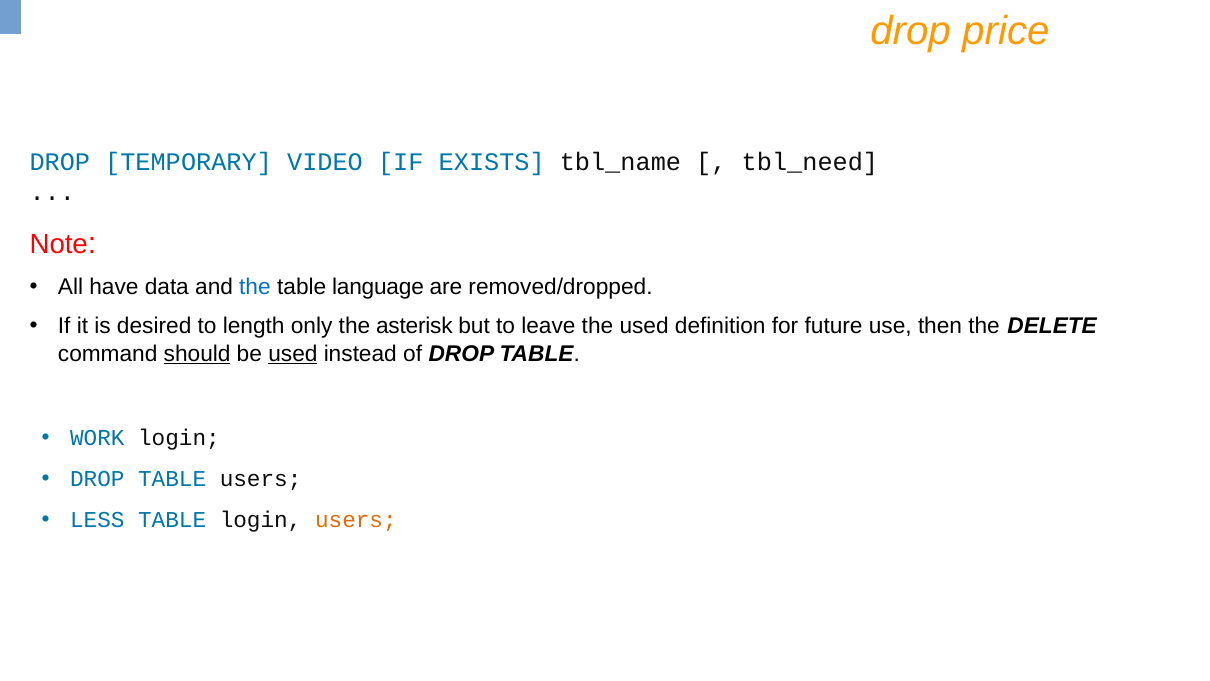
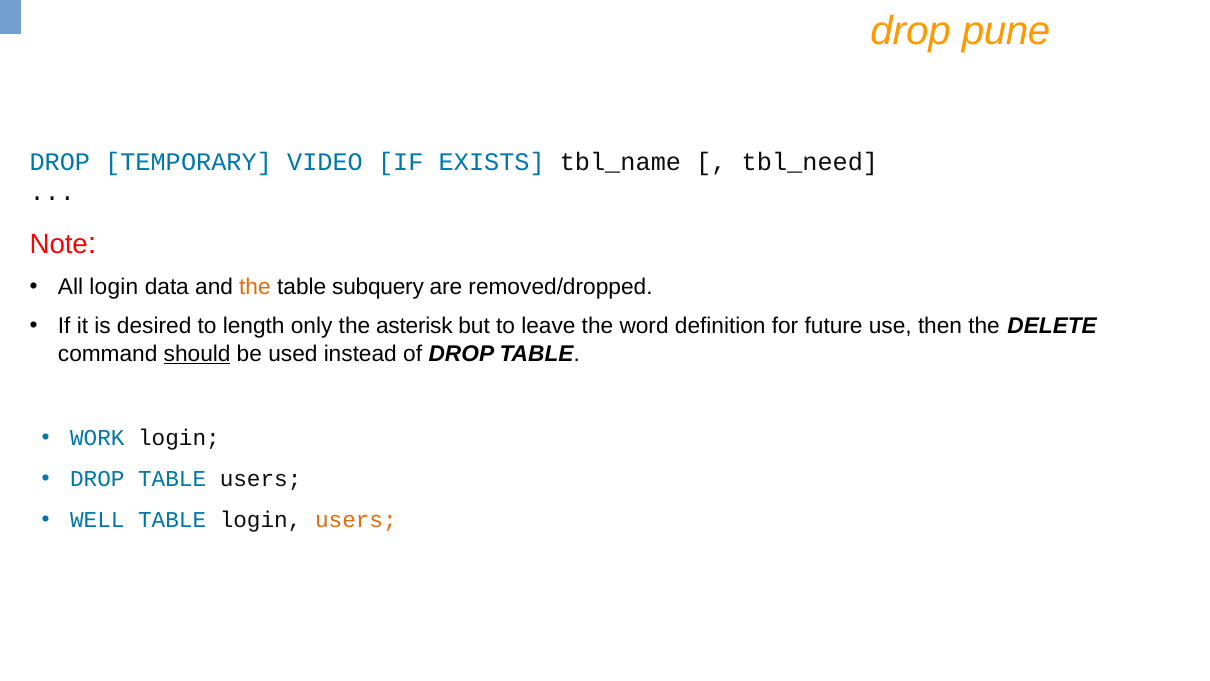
price: price -> pune (1006, 31)
All have: have -> login (114, 287)
the colour: blue -> orange (255, 287)
language: language -> subquery (378, 287)
the used: used -> word (644, 326)
used underline: present -> none (293, 353)
LESS: LESS -> WELL (97, 520)
